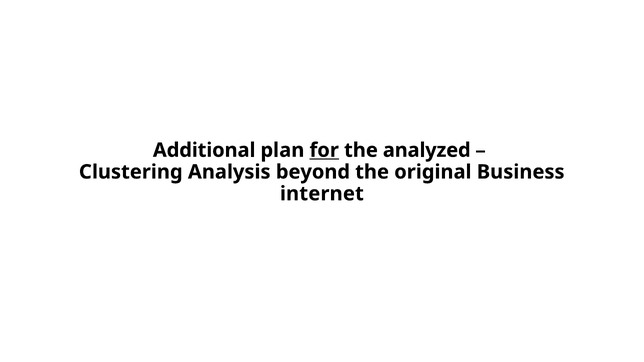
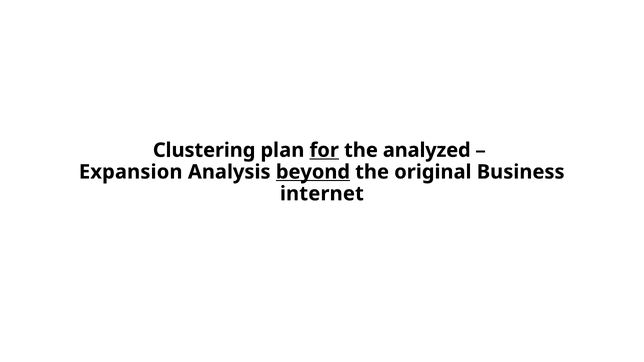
Additional: Additional -> Clustering (204, 150)
Clustering: Clustering -> Expansion (131, 172)
beyond underline: none -> present (313, 172)
